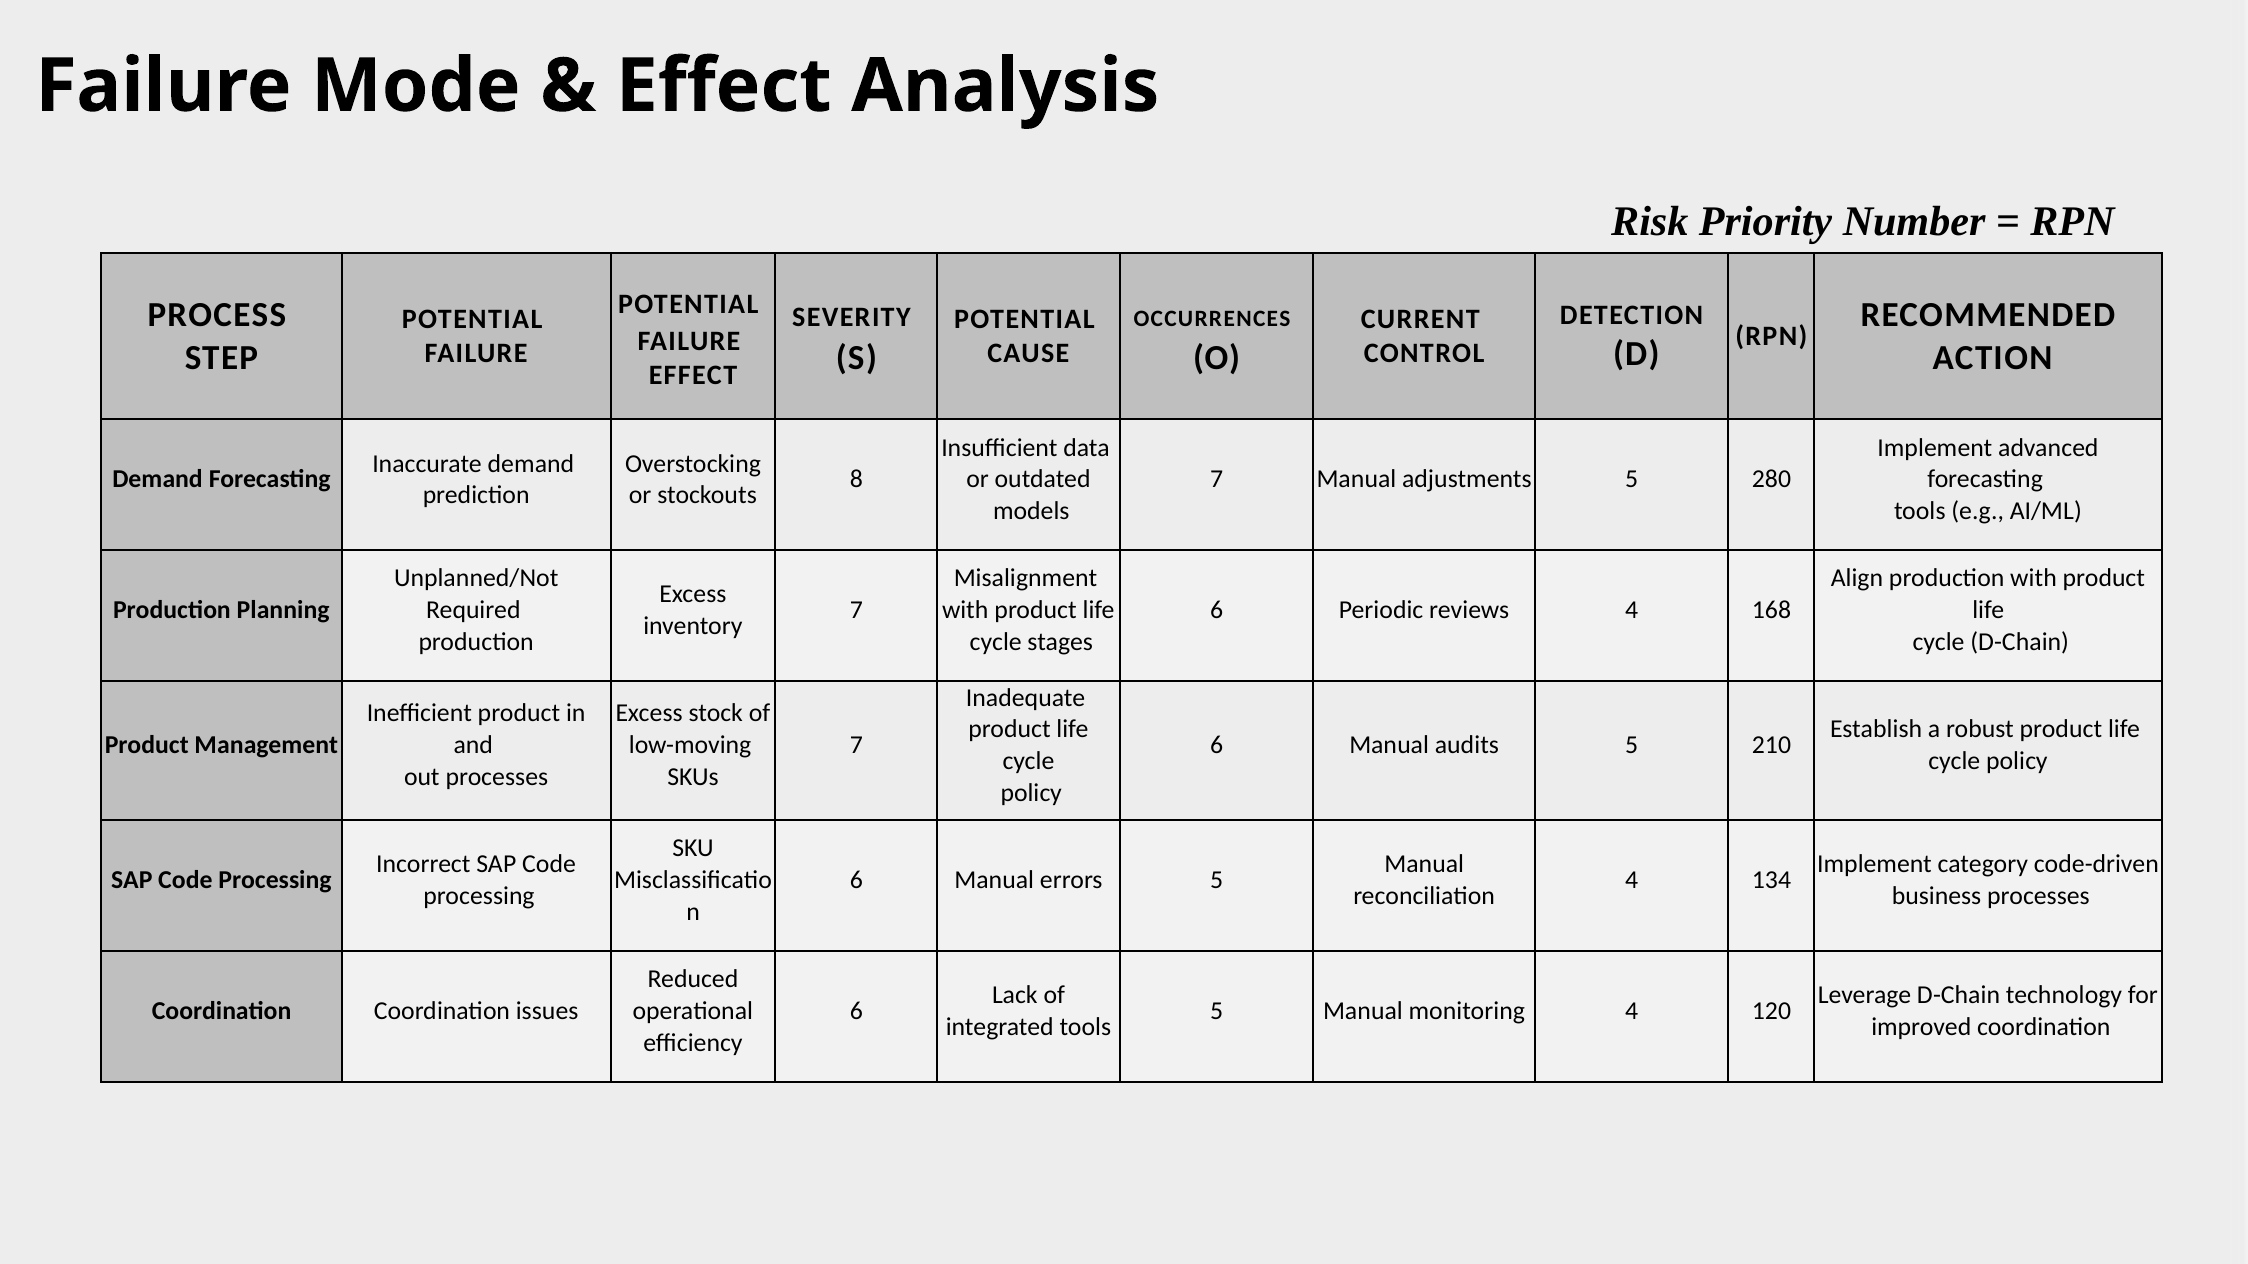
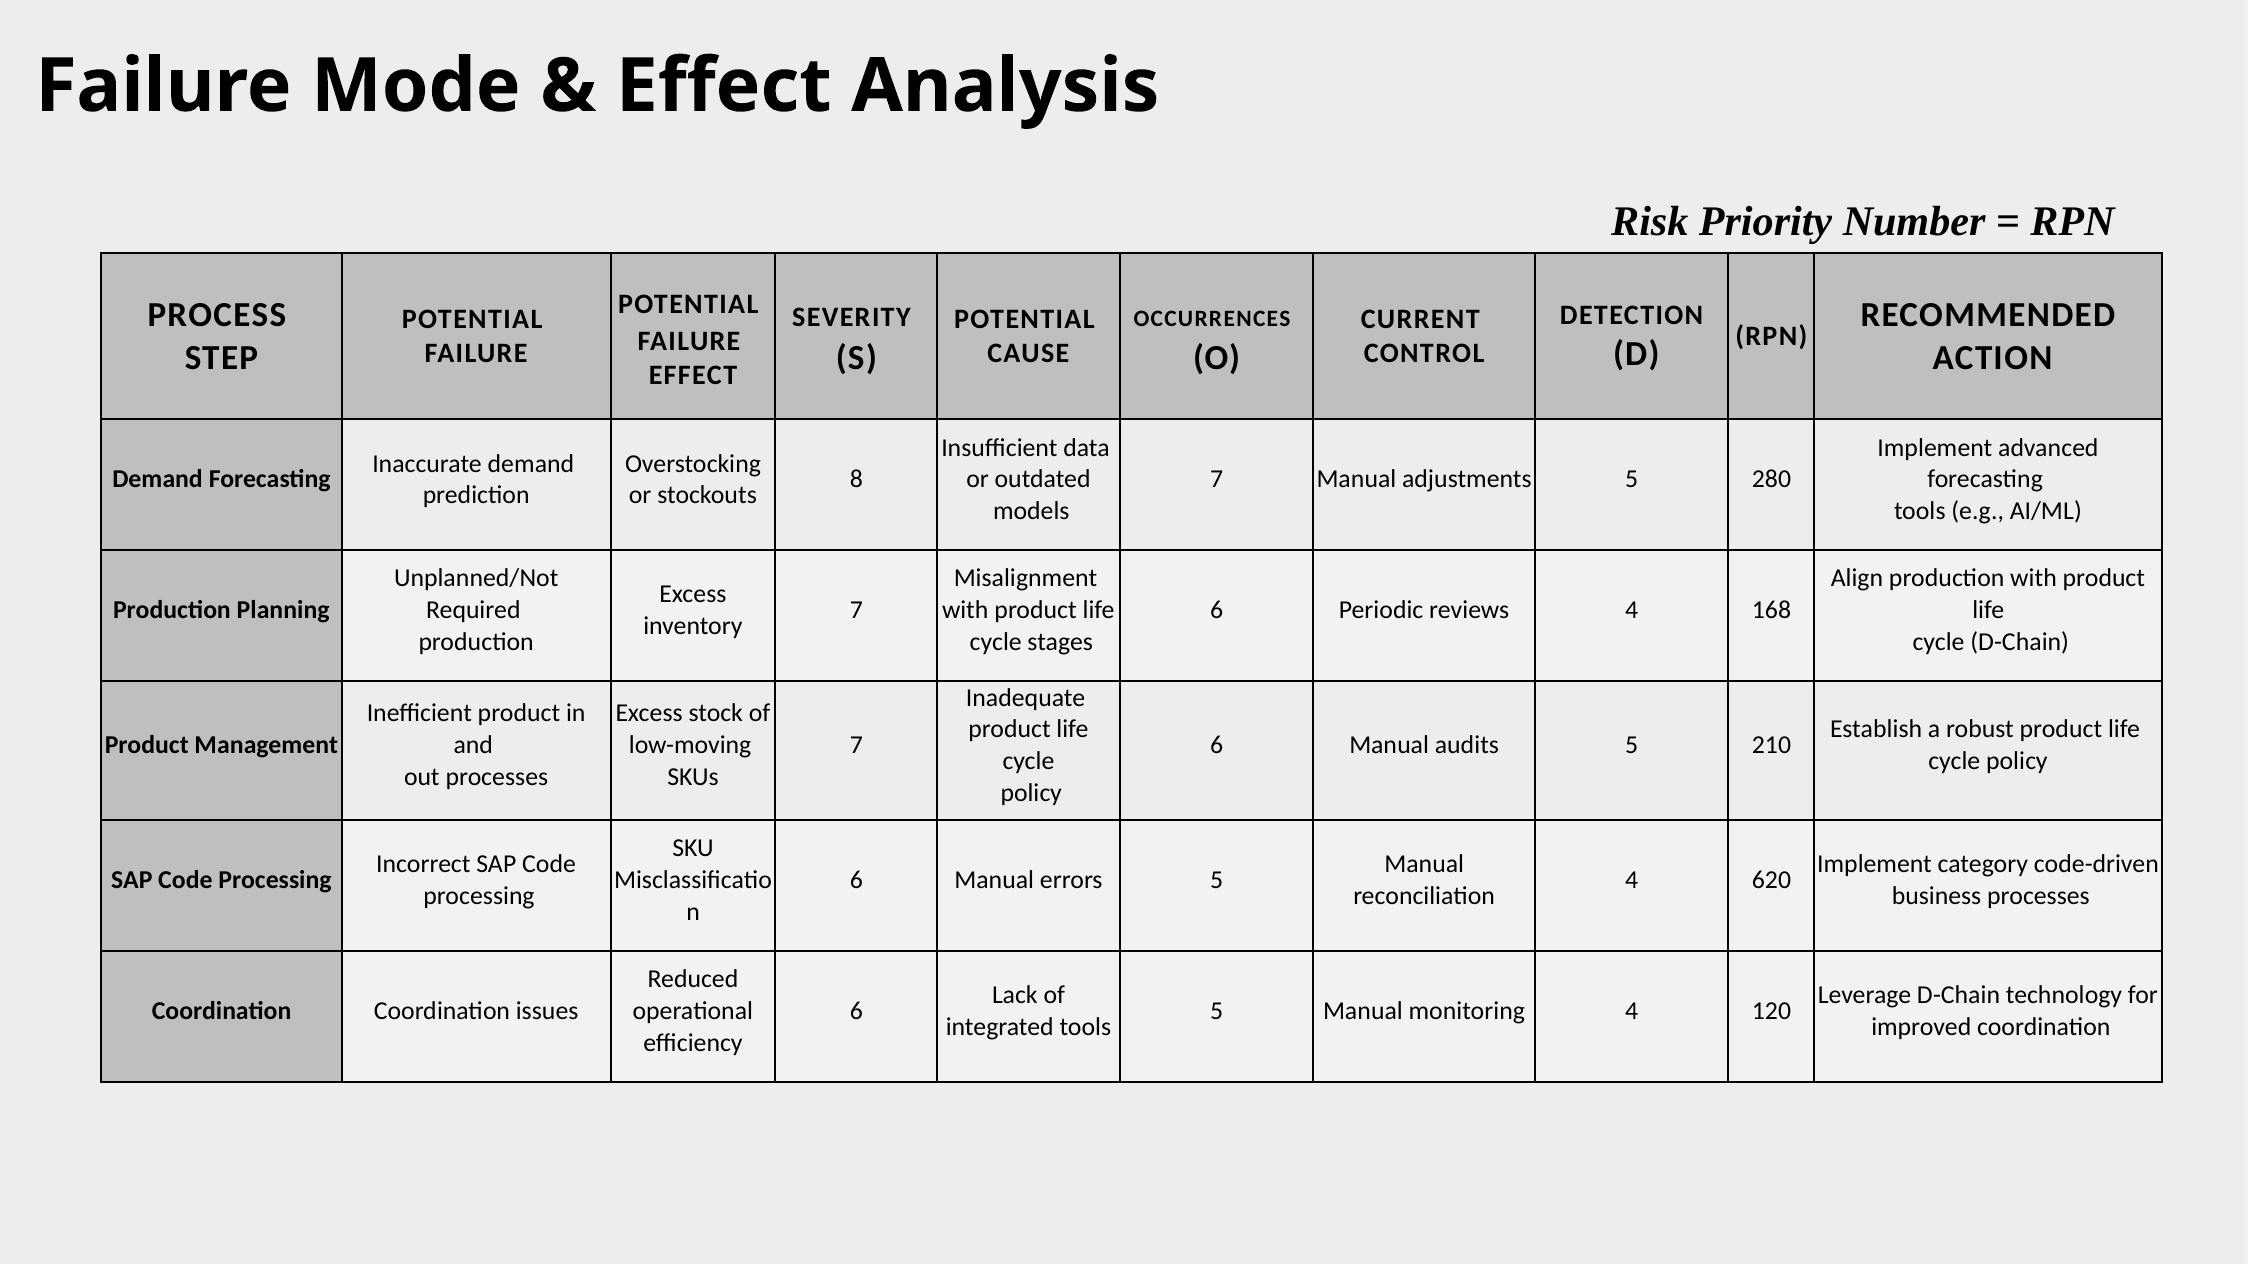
134: 134 -> 620 (1771, 881)
